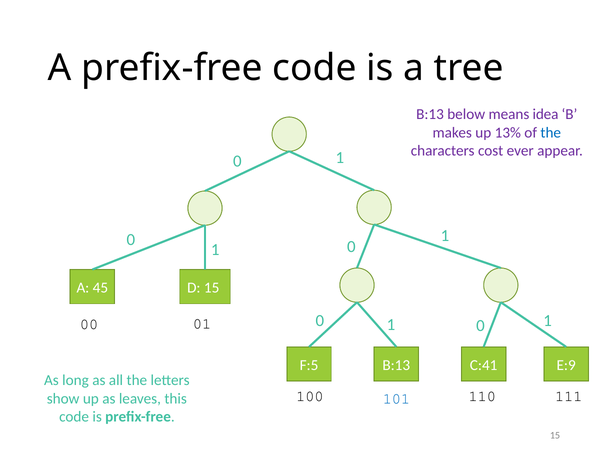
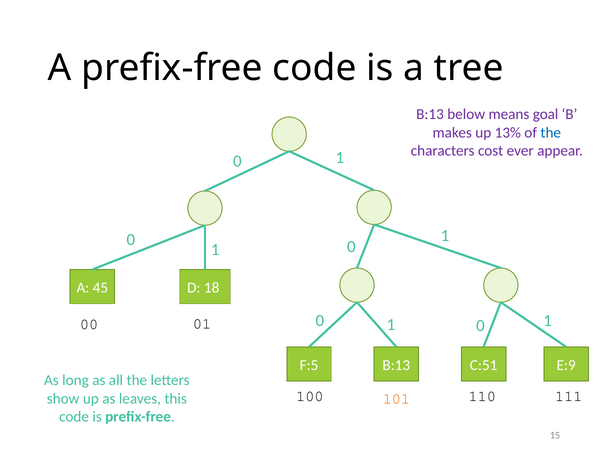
idea: idea -> goal (546, 114)
D 15: 15 -> 18 (212, 288)
C:41: C:41 -> C:51 (484, 365)
101 colour: blue -> orange (396, 399)
